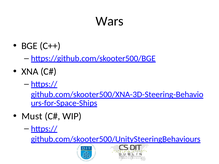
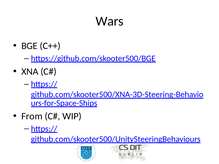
Must: Must -> From (32, 116)
